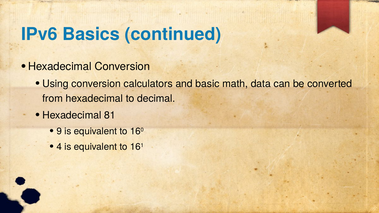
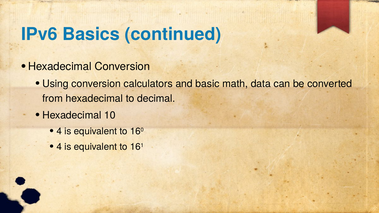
81: 81 -> 10 (110, 115)
9: 9 -> 4 (59, 131)
